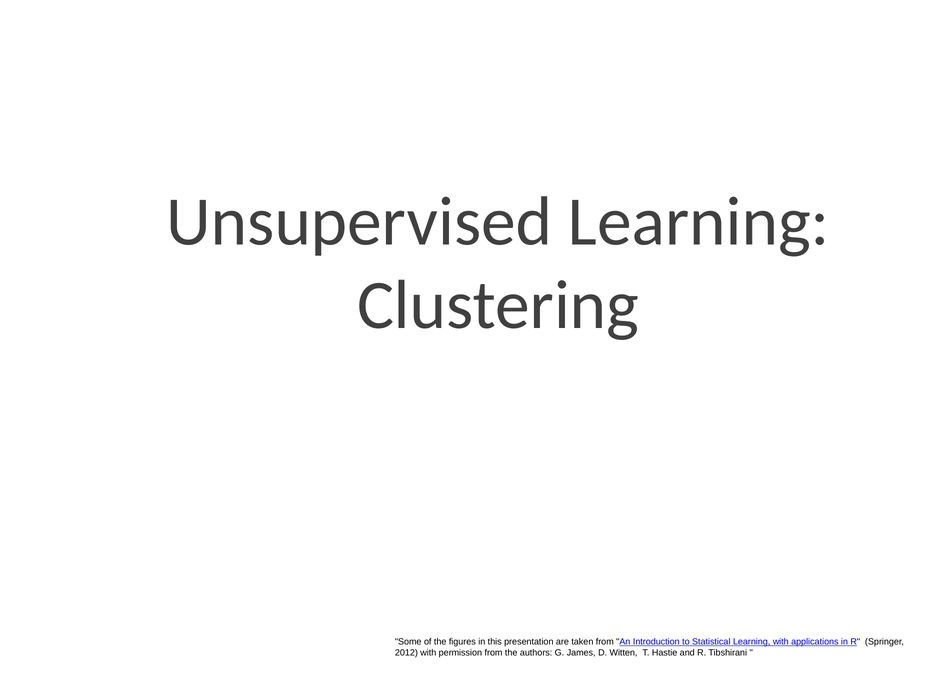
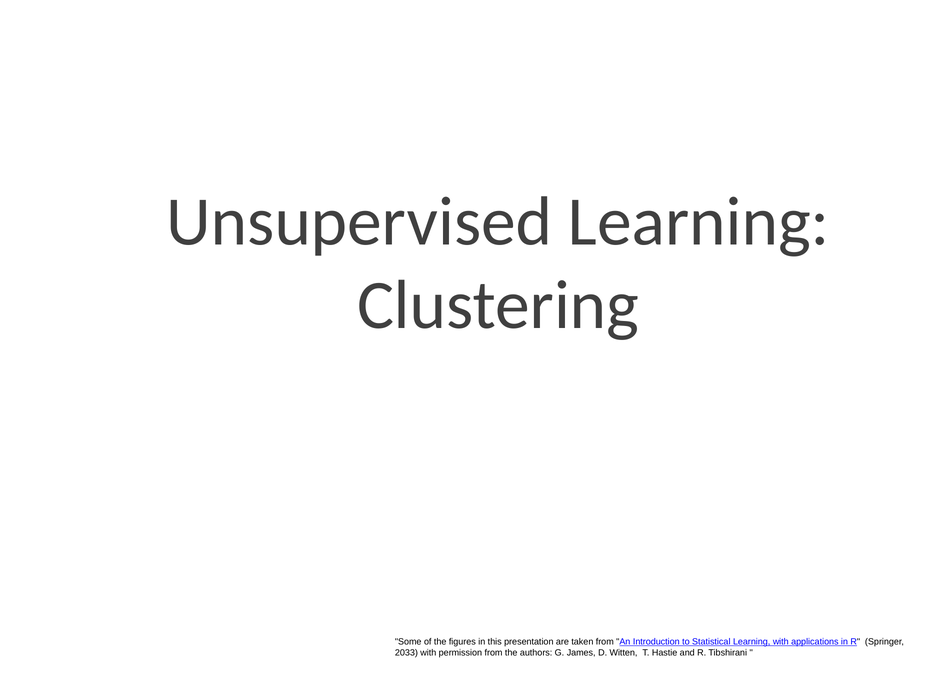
2012: 2012 -> 2033 (406, 653)
